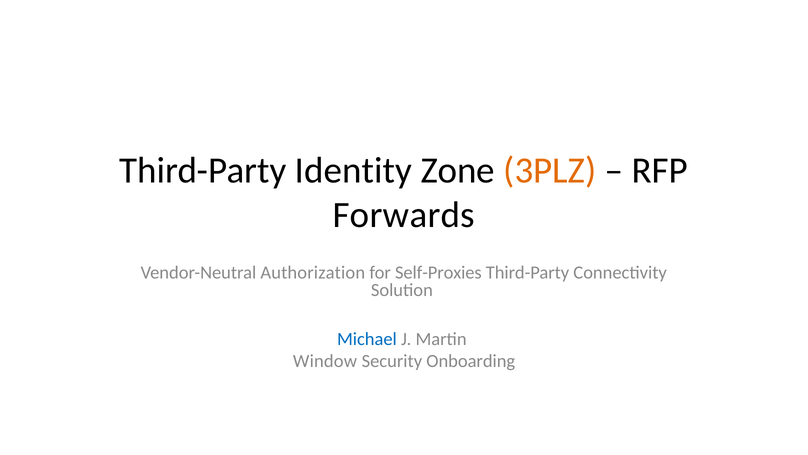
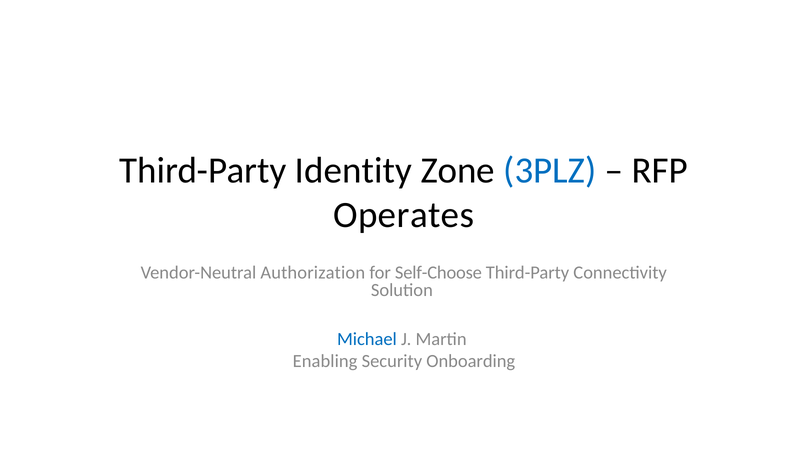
3PLZ colour: orange -> blue (550, 170)
Forwards: Forwards -> Operates (404, 215)
Self-Proxies: Self-Proxies -> Self-Choose (438, 272)
Window: Window -> Enabling (325, 361)
